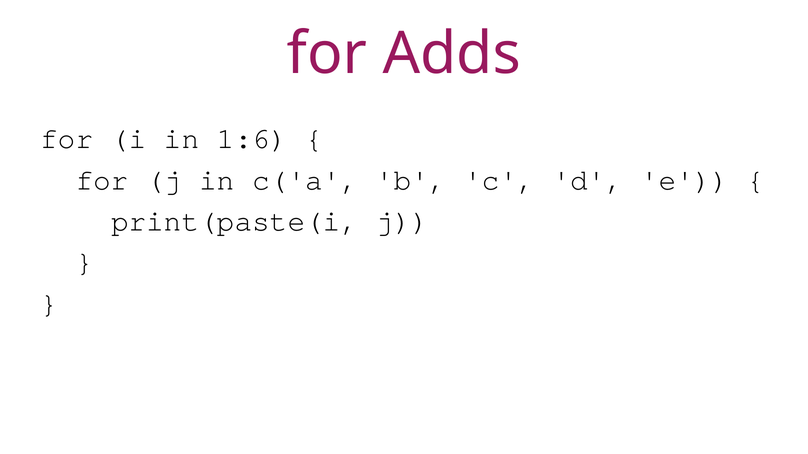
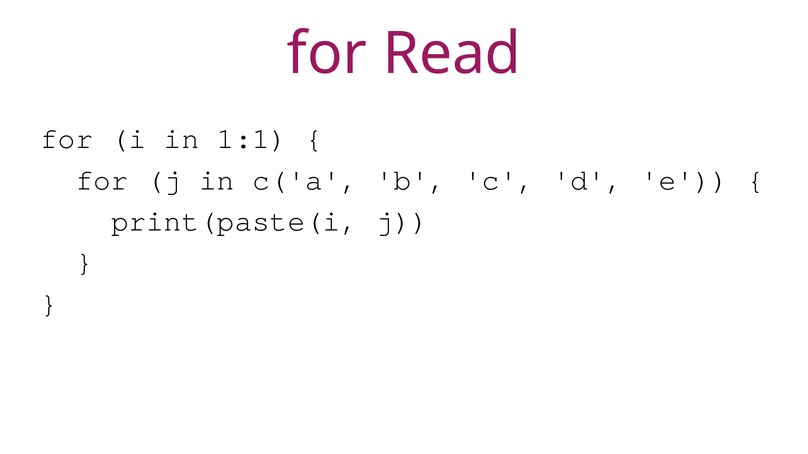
Adds: Adds -> Read (452, 54)
1:6: 1:6 -> 1:1 (252, 139)
